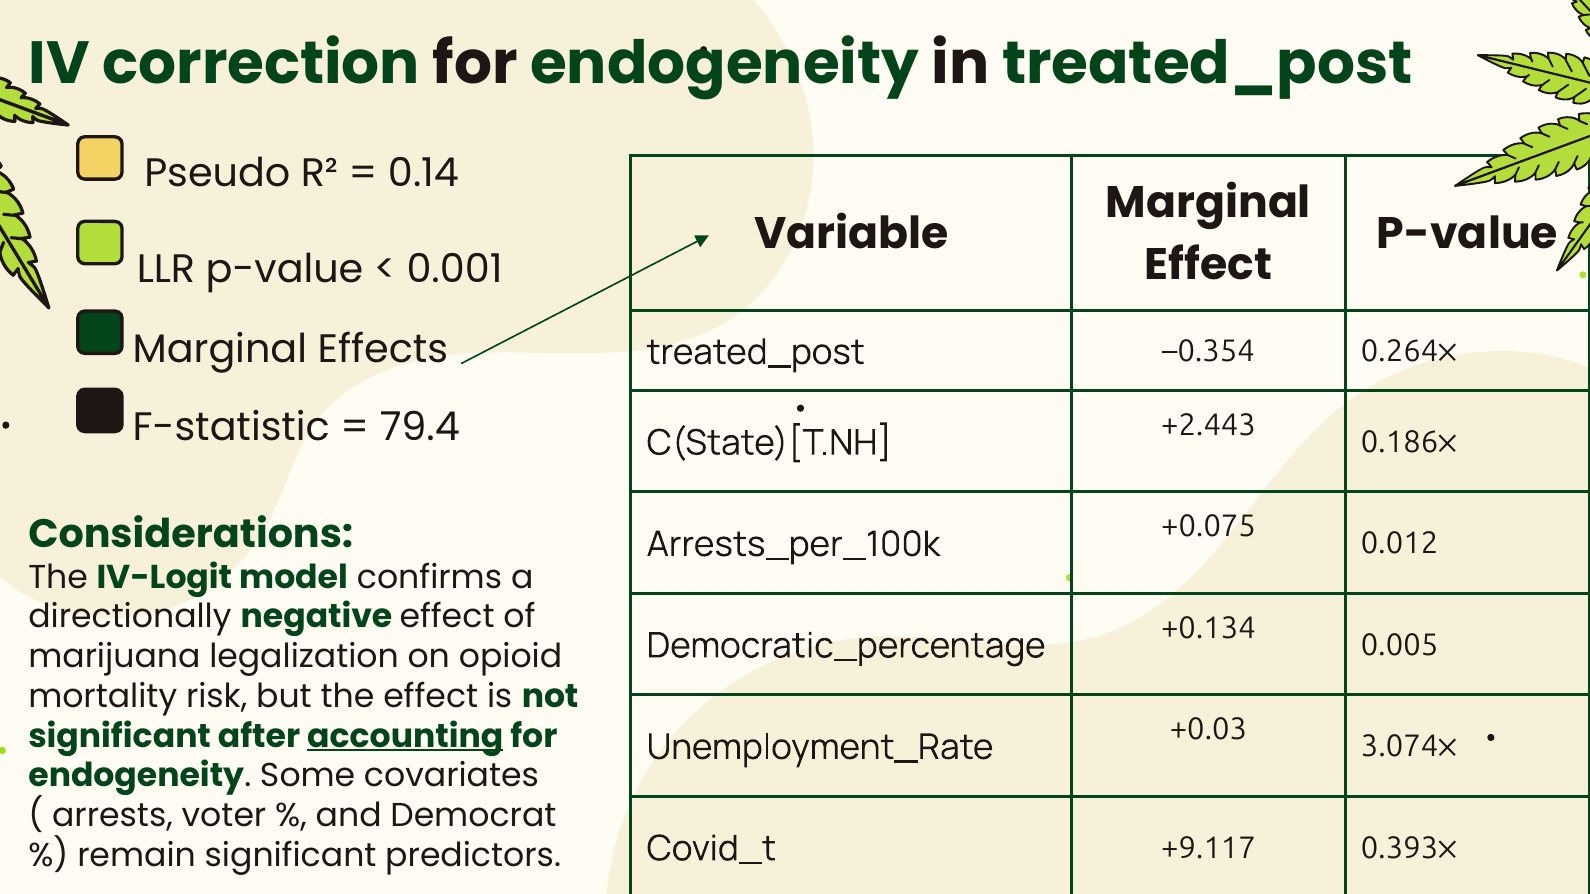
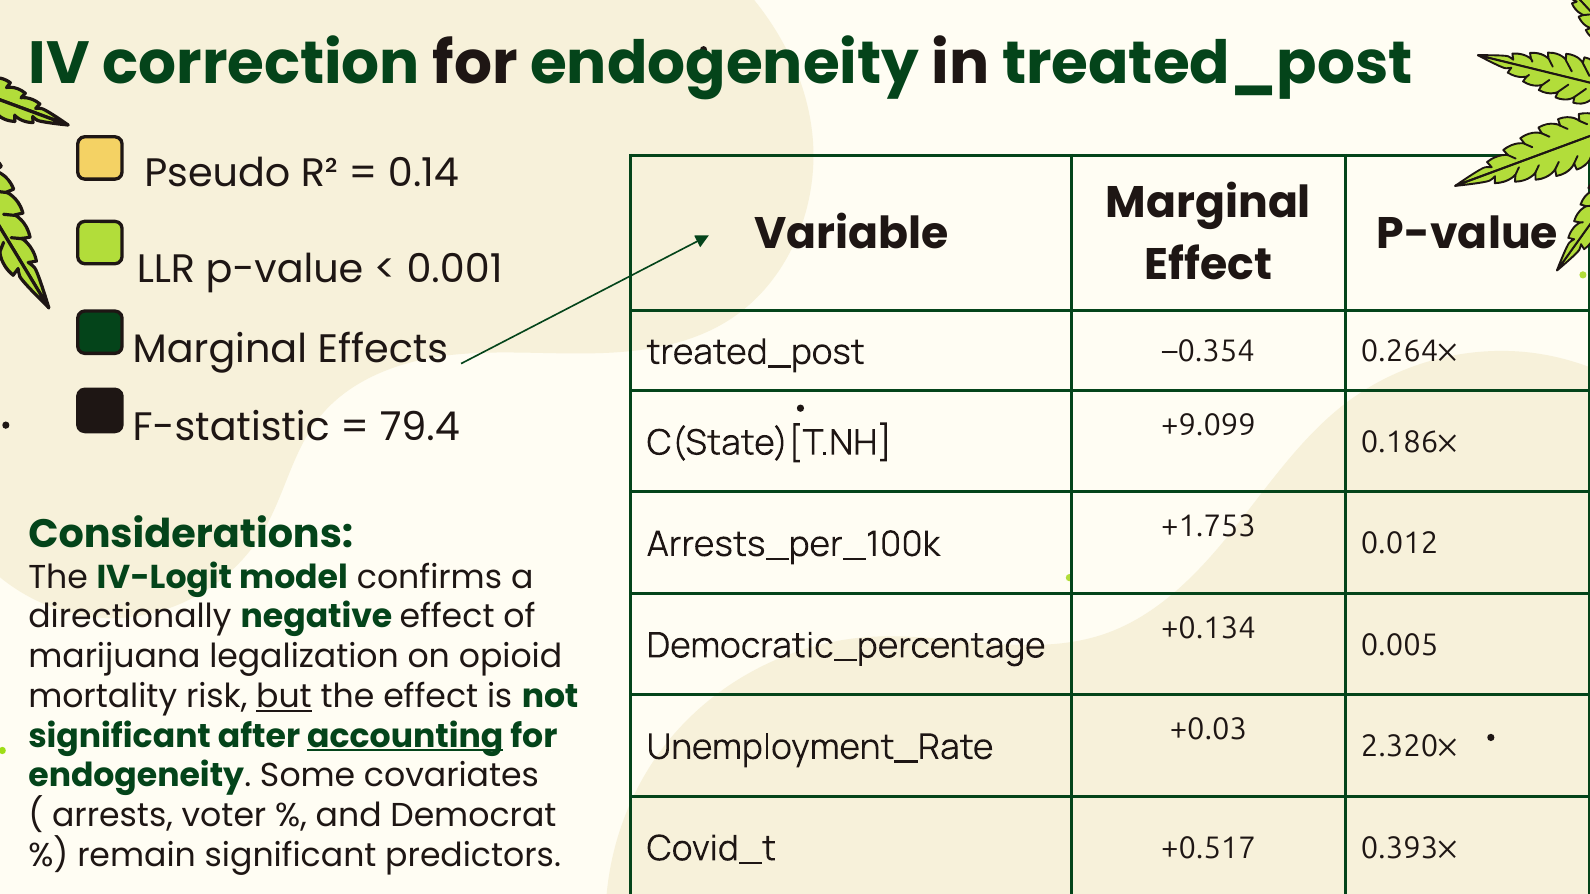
+2.443: +2.443 -> +9.099 (1208, 425)
+0.075: +0.075 -> +1.753 (1208, 527)
but underline: none -> present (284, 697)
3.074❌: 3.074❌ -> 2.320❌ (1409, 747)
+9.117: +9.117 -> +0.517 (1208, 848)
